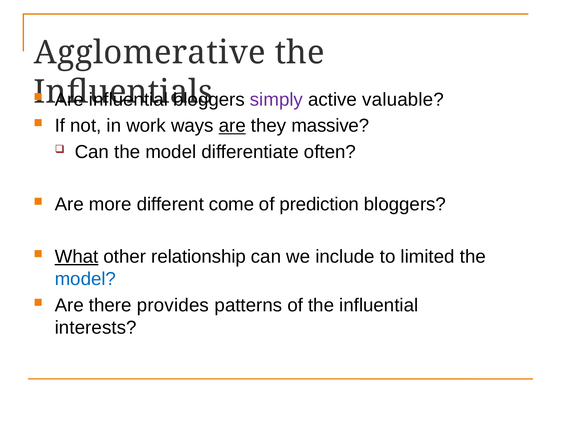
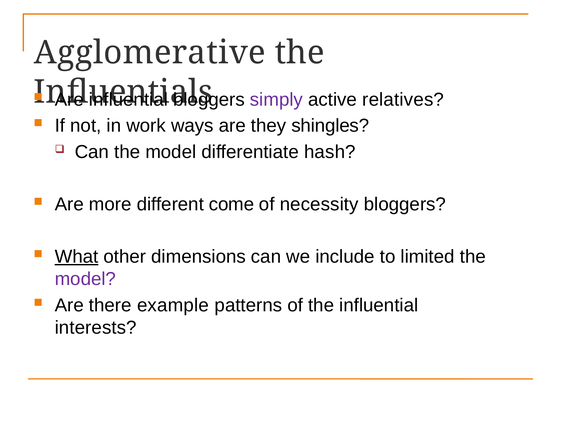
valuable: valuable -> relatives (403, 99)
are underline: present -> none (232, 126)
massive: massive -> shingles (330, 126)
often: often -> hash (330, 152)
prediction: prediction -> necessity (319, 204)
relationship: relationship -> dimensions (199, 257)
model colour: blue -> purple (85, 279)
provides: provides -> example (173, 305)
